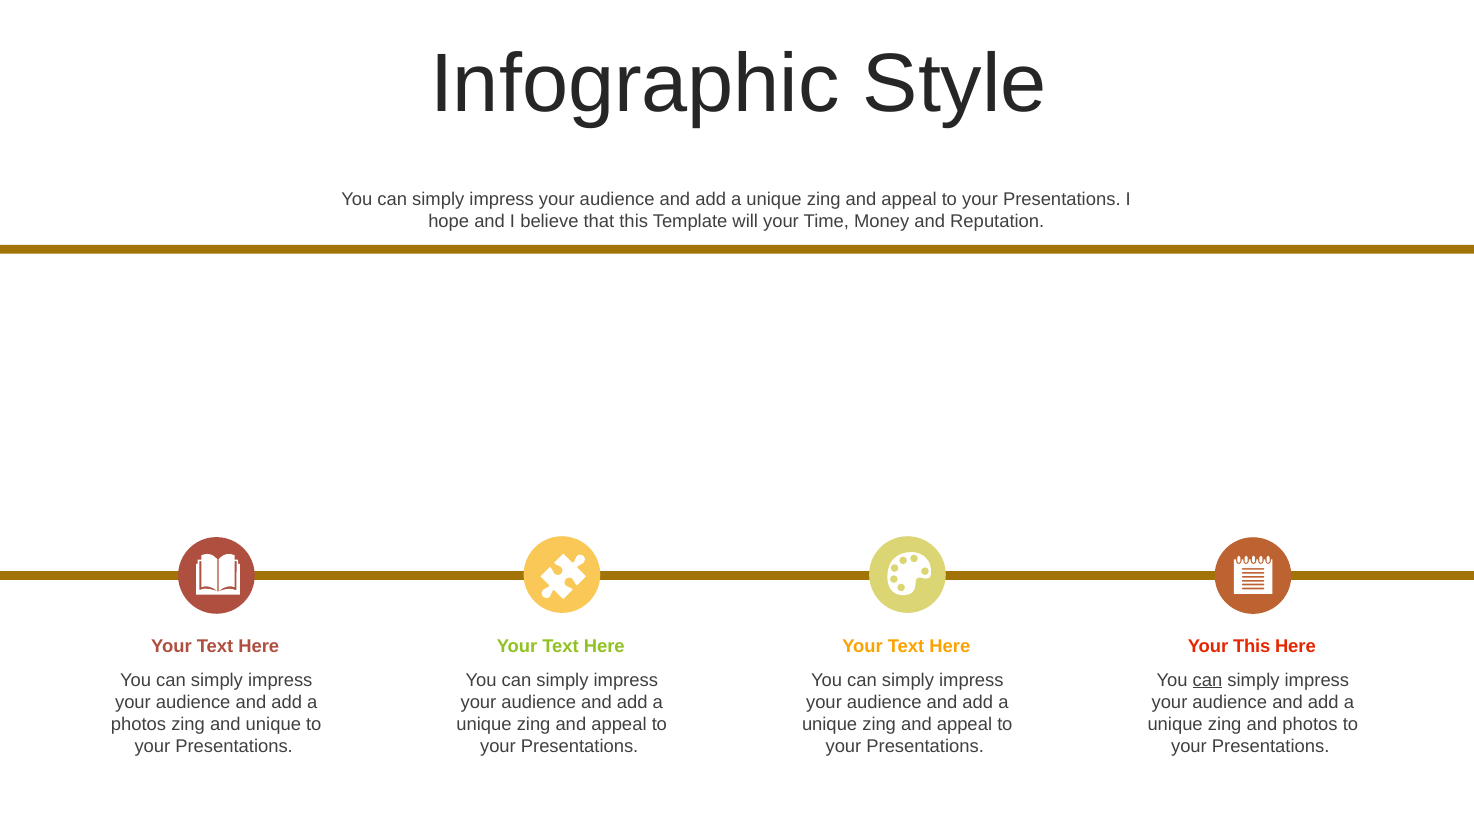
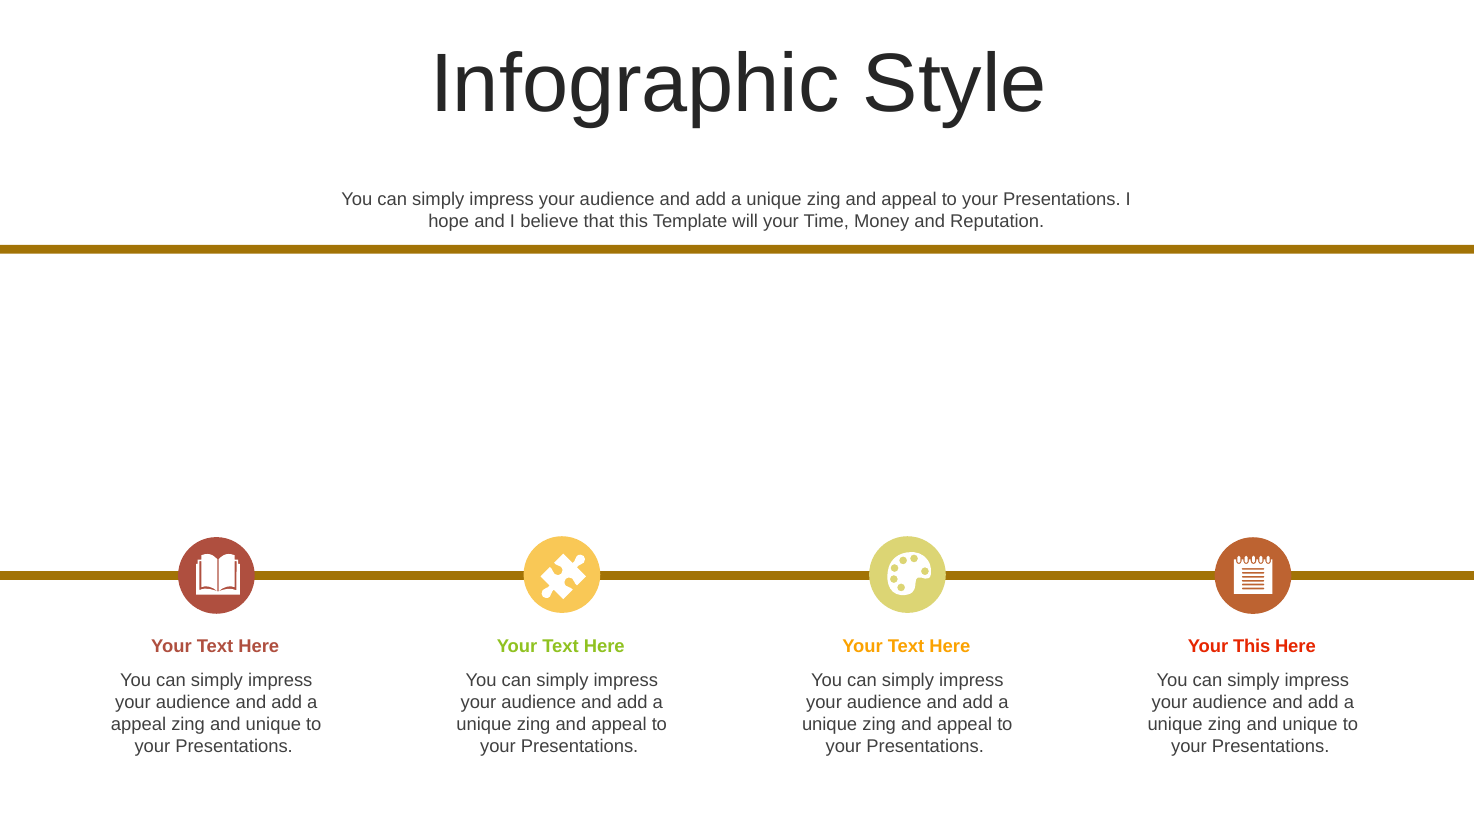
can underline: present -> none (1208, 680)
photos: photos -> appeal (139, 724)
unique zing and photos: photos -> unique (1310, 724)
